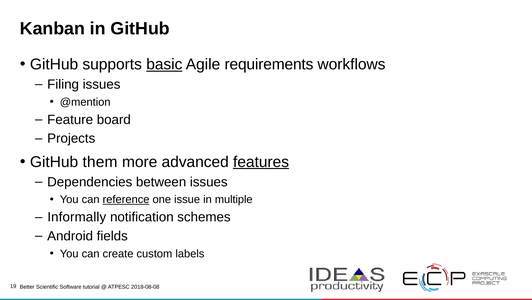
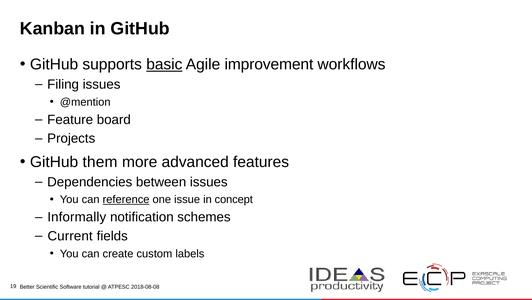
requirements: requirements -> improvement (269, 64)
features underline: present -> none (261, 162)
multiple: multiple -> concept (234, 199)
Android: Android -> Current (70, 236)
